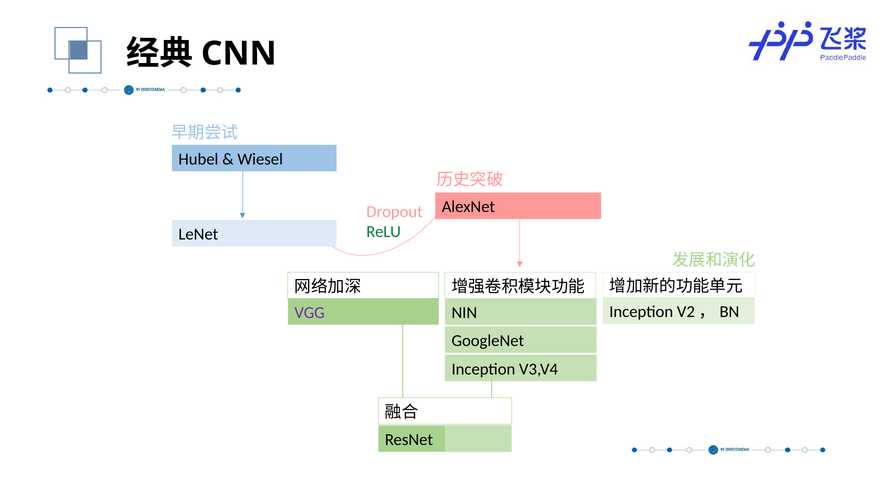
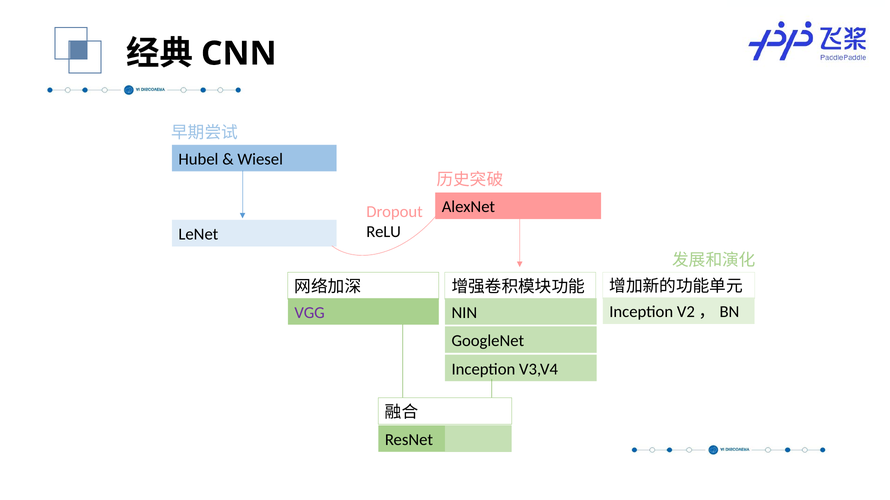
ReLU colour: green -> black (384, 232)
